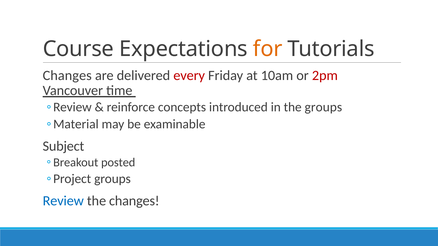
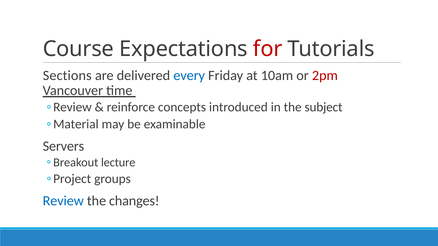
for colour: orange -> red (268, 49)
Changes: Changes -> Sections (67, 76)
every colour: red -> blue (189, 76)
the groups: groups -> subject (324, 107)
Subject: Subject -> Servers (63, 147)
posted: posted -> lecture (118, 163)
